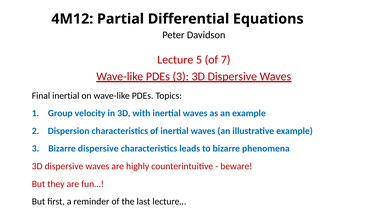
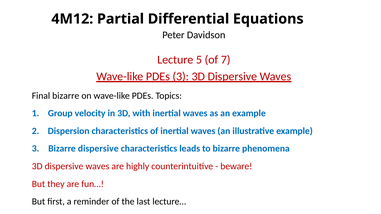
Final inertial: inertial -> bizarre (66, 96)
